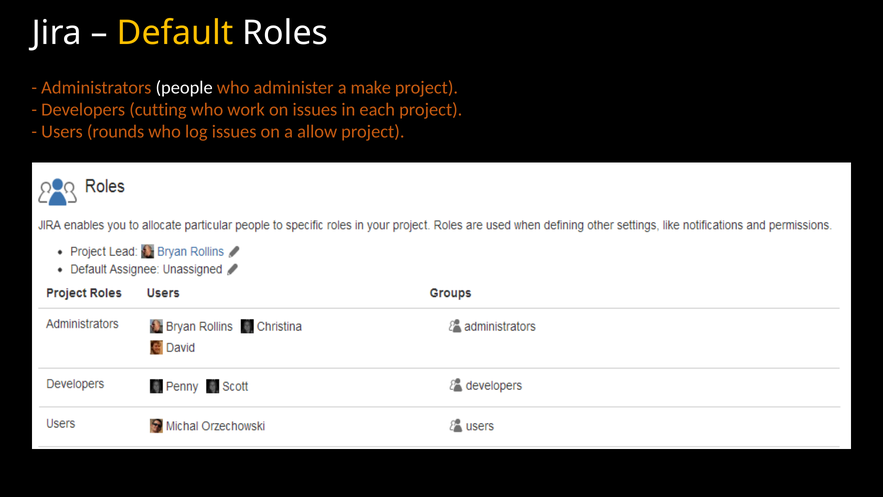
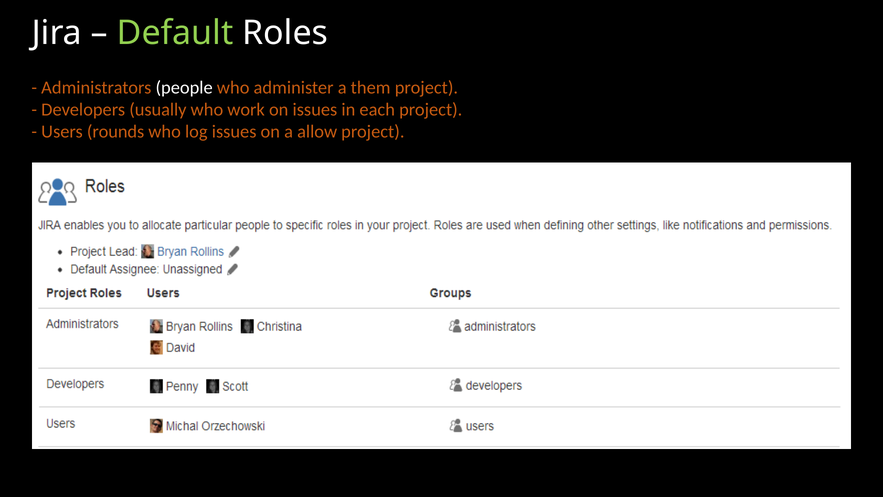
Default colour: yellow -> light green (175, 33)
make: make -> them (371, 87)
cutting: cutting -> usually (158, 110)
